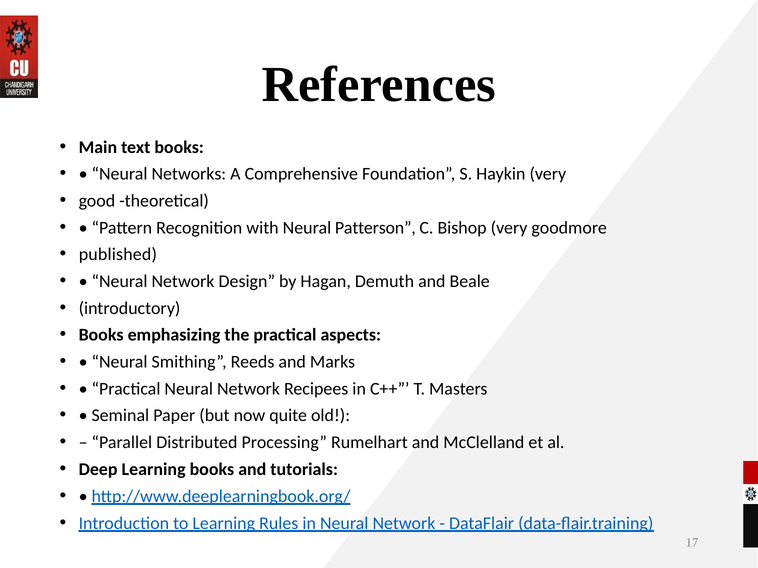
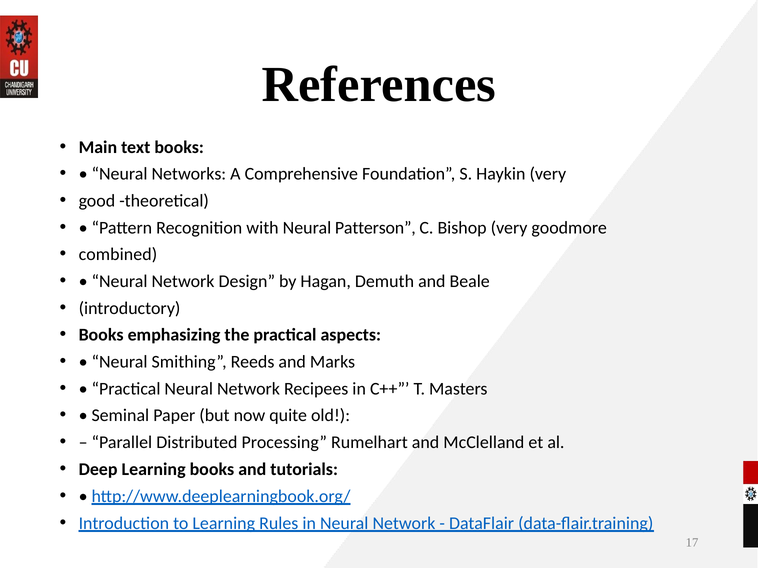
published: published -> combined (118, 255)
